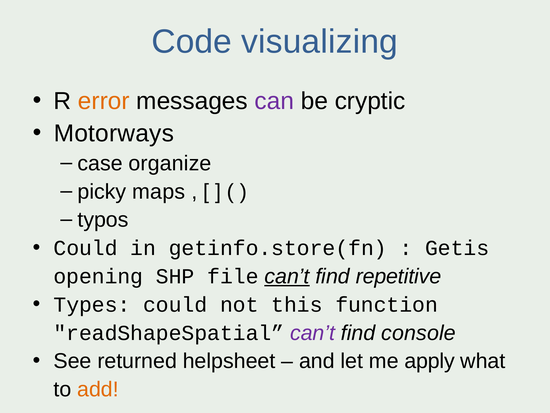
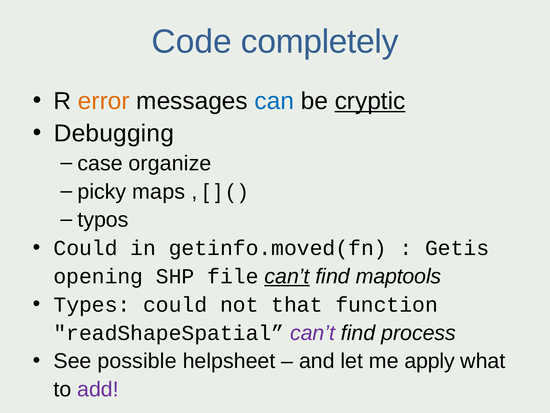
visualizing: visualizing -> completely (320, 42)
can colour: purple -> blue (274, 101)
cryptic underline: none -> present (370, 101)
Motorways: Motorways -> Debugging (114, 133)
getinfo.store(fn: getinfo.store(fn -> getinfo.moved(fn (278, 248)
repetitive: repetitive -> maptools (399, 276)
this: this -> that (297, 304)
console: console -> process (419, 333)
returned: returned -> possible (137, 361)
add colour: orange -> purple (98, 389)
